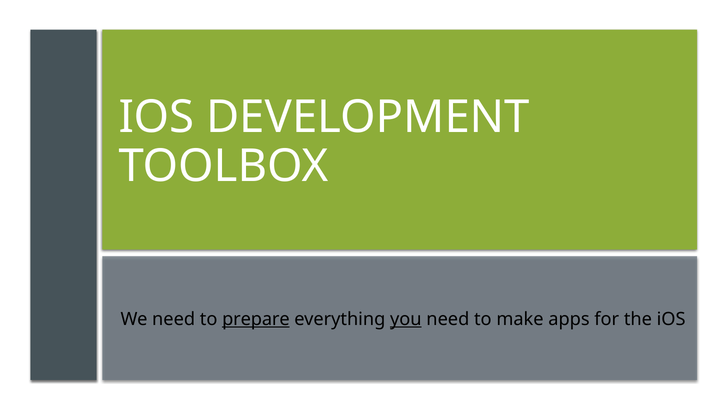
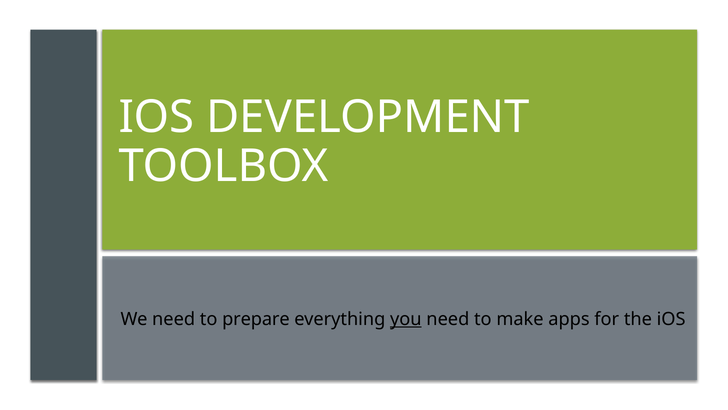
prepare underline: present -> none (256, 319)
